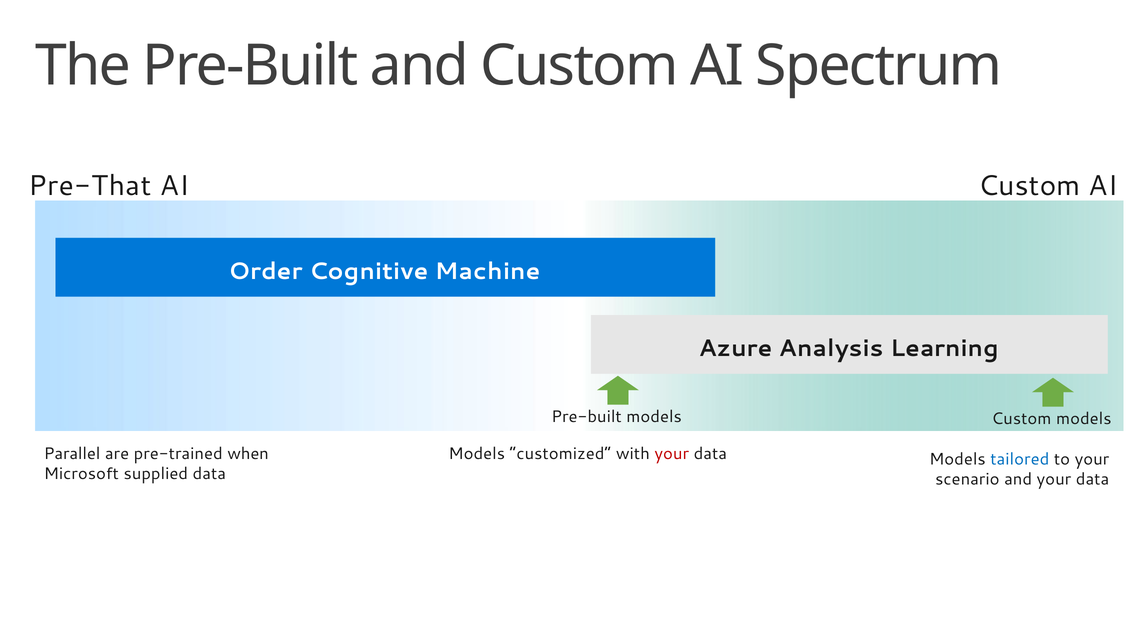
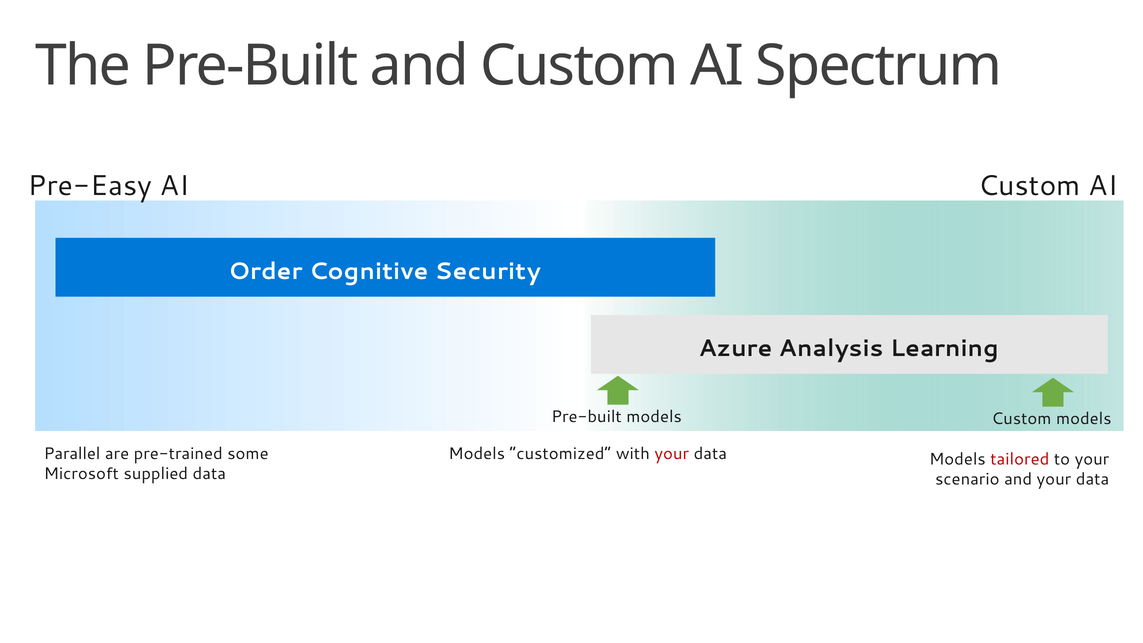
Pre-That: Pre-That -> Pre-Easy (90, 186)
Machine: Machine -> Security (488, 271)
when: when -> some (248, 454)
tailored colour: blue -> red (1020, 459)
